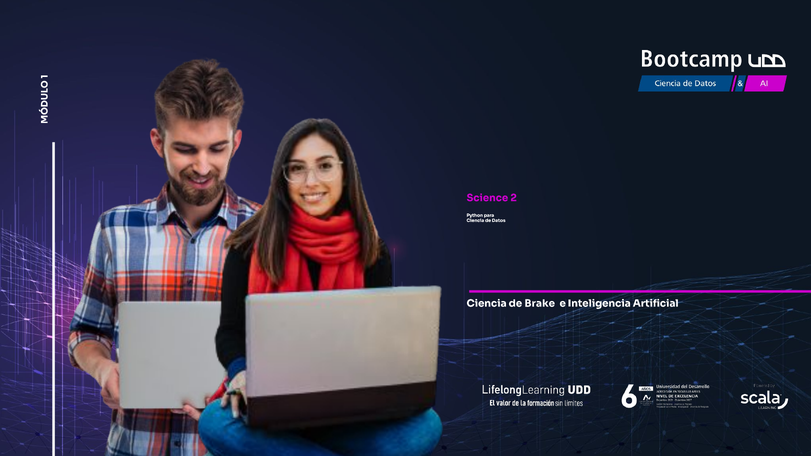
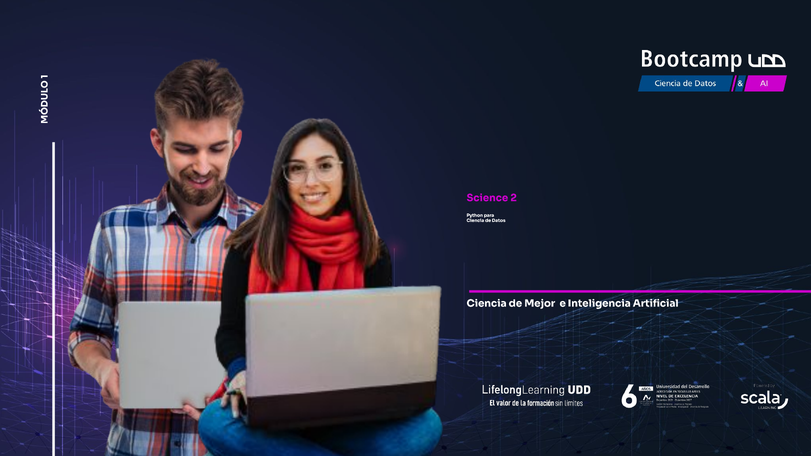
Brake: Brake -> Mejor (540, 303)
